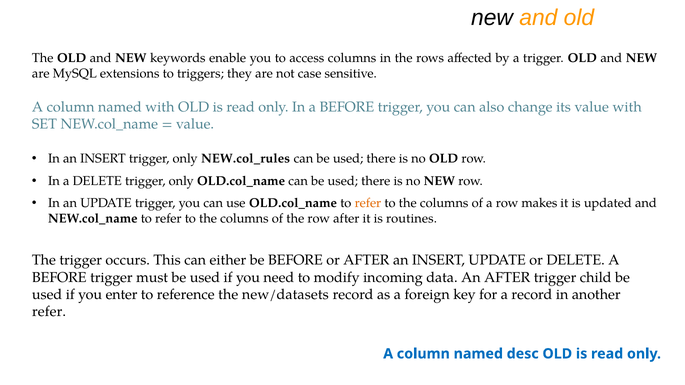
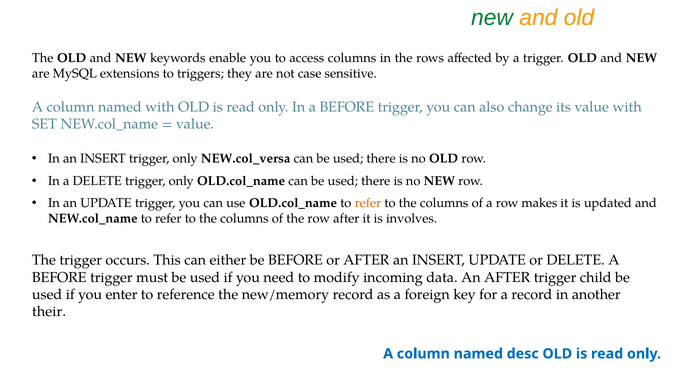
new colour: black -> green (492, 18)
NEW.col_rules: NEW.col_rules -> NEW.col_versa (246, 159)
routines: routines -> involves (412, 219)
new/datasets: new/datasets -> new/memory (285, 295)
refer: refer -> their (49, 312)
